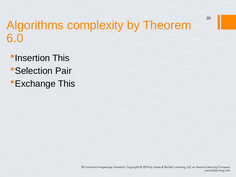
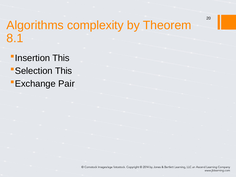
6.0: 6.0 -> 8.1 (15, 38)
Pair: Pair -> This (64, 71)
This: This -> Pair (67, 84)
